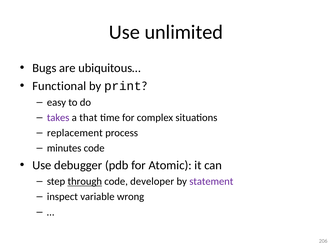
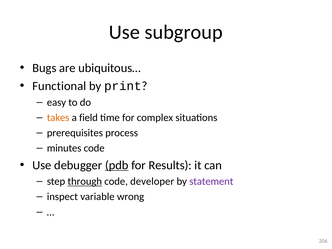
unlimited: unlimited -> subgroup (184, 32)
takes colour: purple -> orange (58, 118)
that: that -> field (88, 118)
replacement: replacement -> prerequisites (75, 133)
pdb underline: none -> present (117, 165)
Atomic: Atomic -> Results (170, 165)
